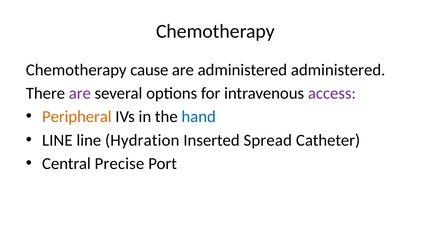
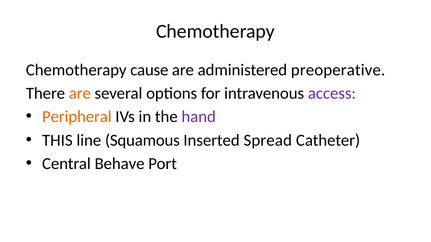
administered administered: administered -> preoperative (338, 70)
are colour: purple -> orange (80, 93)
hand colour: blue -> purple (199, 117)
LINE: LINE -> THIS (57, 140)
Hydration: Hydration -> Squamous (142, 140)
Precise: Precise -> Behave (120, 164)
